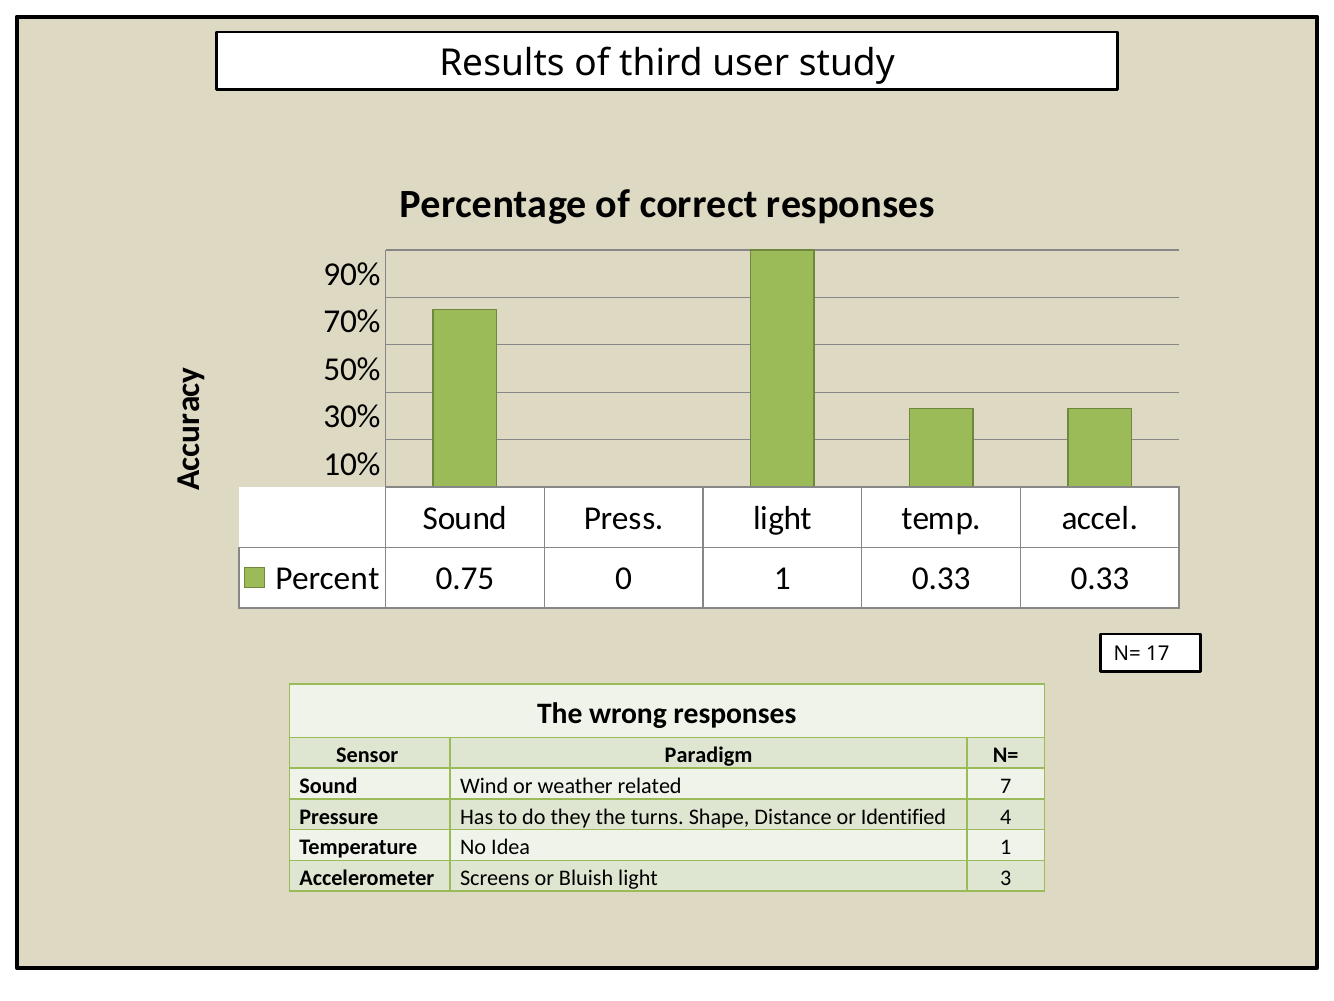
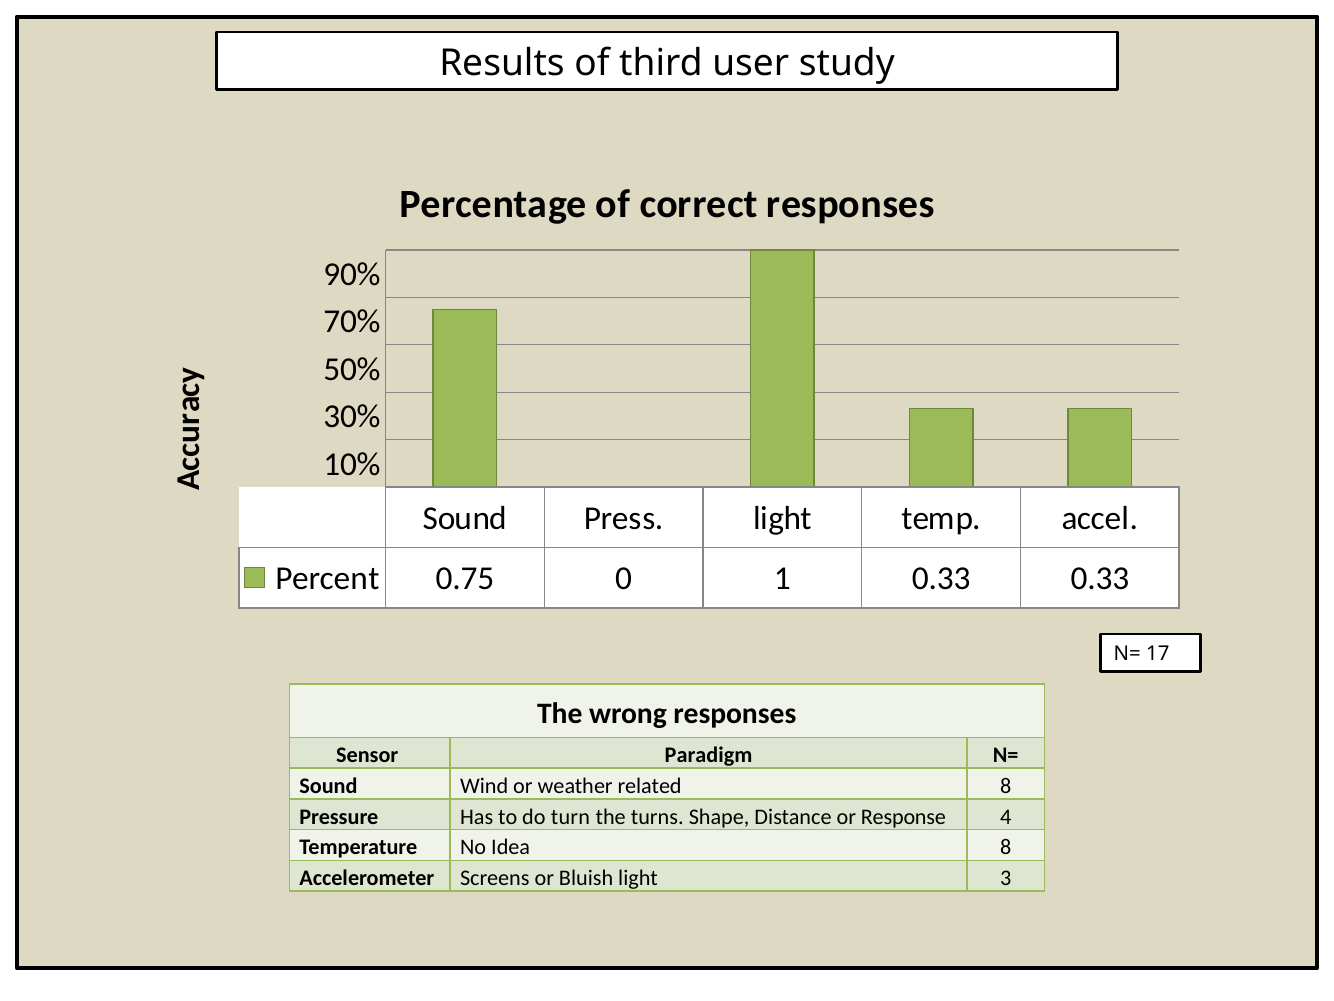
related 7: 7 -> 8 (1006, 786)
they: they -> turn (570, 816)
Identified: Identified -> Response (903, 816)
Idea 1: 1 -> 8 (1006, 847)
